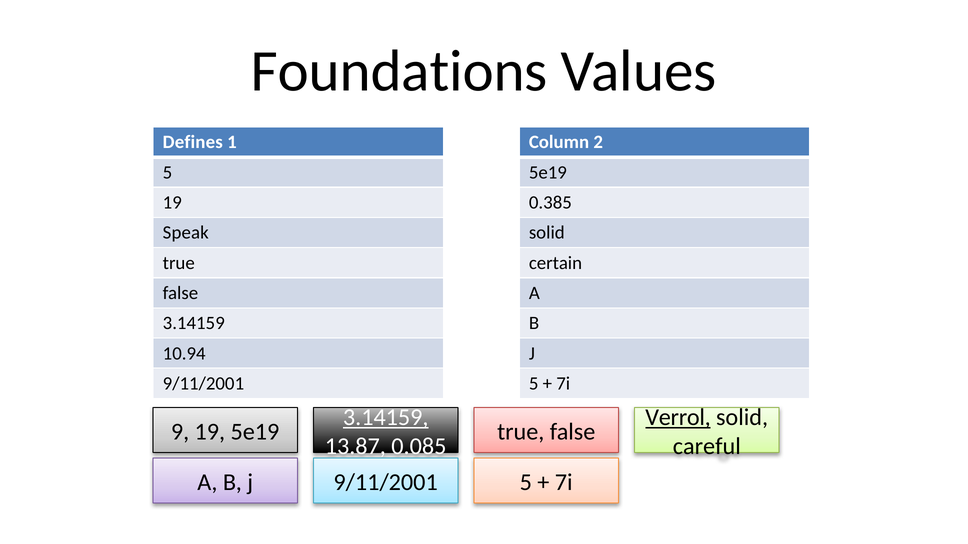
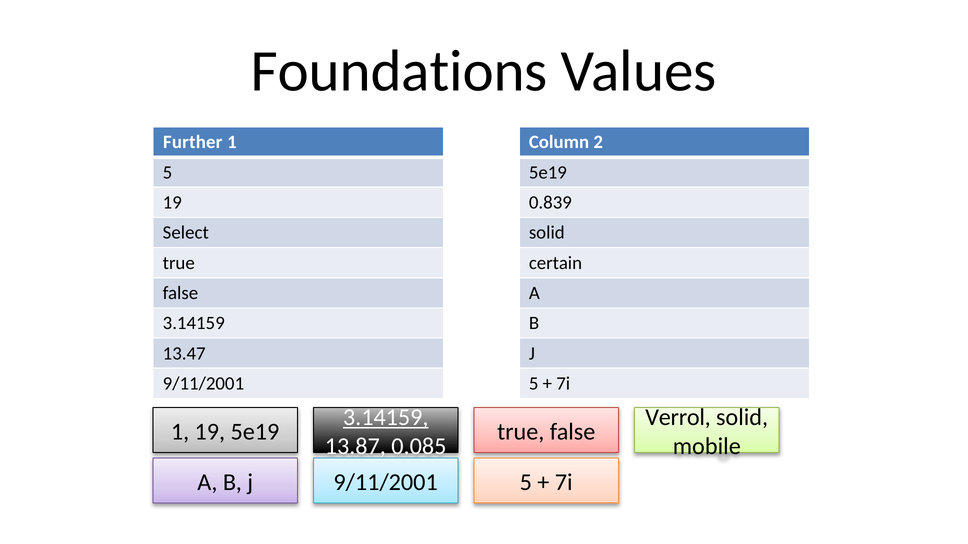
Defines: Defines -> Further (193, 142)
0.385: 0.385 -> 0.839 (550, 203)
Speak: Speak -> Select (186, 233)
10.94: 10.94 -> 13.47 (184, 354)
Verrol underline: present -> none (678, 418)
9: 9 -> 1 (180, 432)
careful: careful -> mobile (707, 447)
